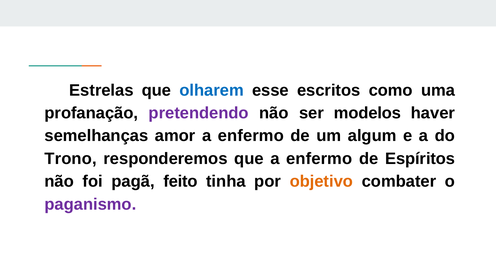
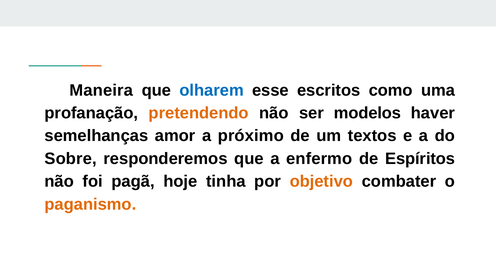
Estrelas: Estrelas -> Maneira (101, 90)
pretendendo colour: purple -> orange (199, 113)
enfermo: enfermo -> próximo (251, 136)
algum: algum -> textos (372, 136)
Trono: Trono -> Sobre (71, 159)
feito: feito -> hoje (180, 181)
paganismo colour: purple -> orange (90, 204)
